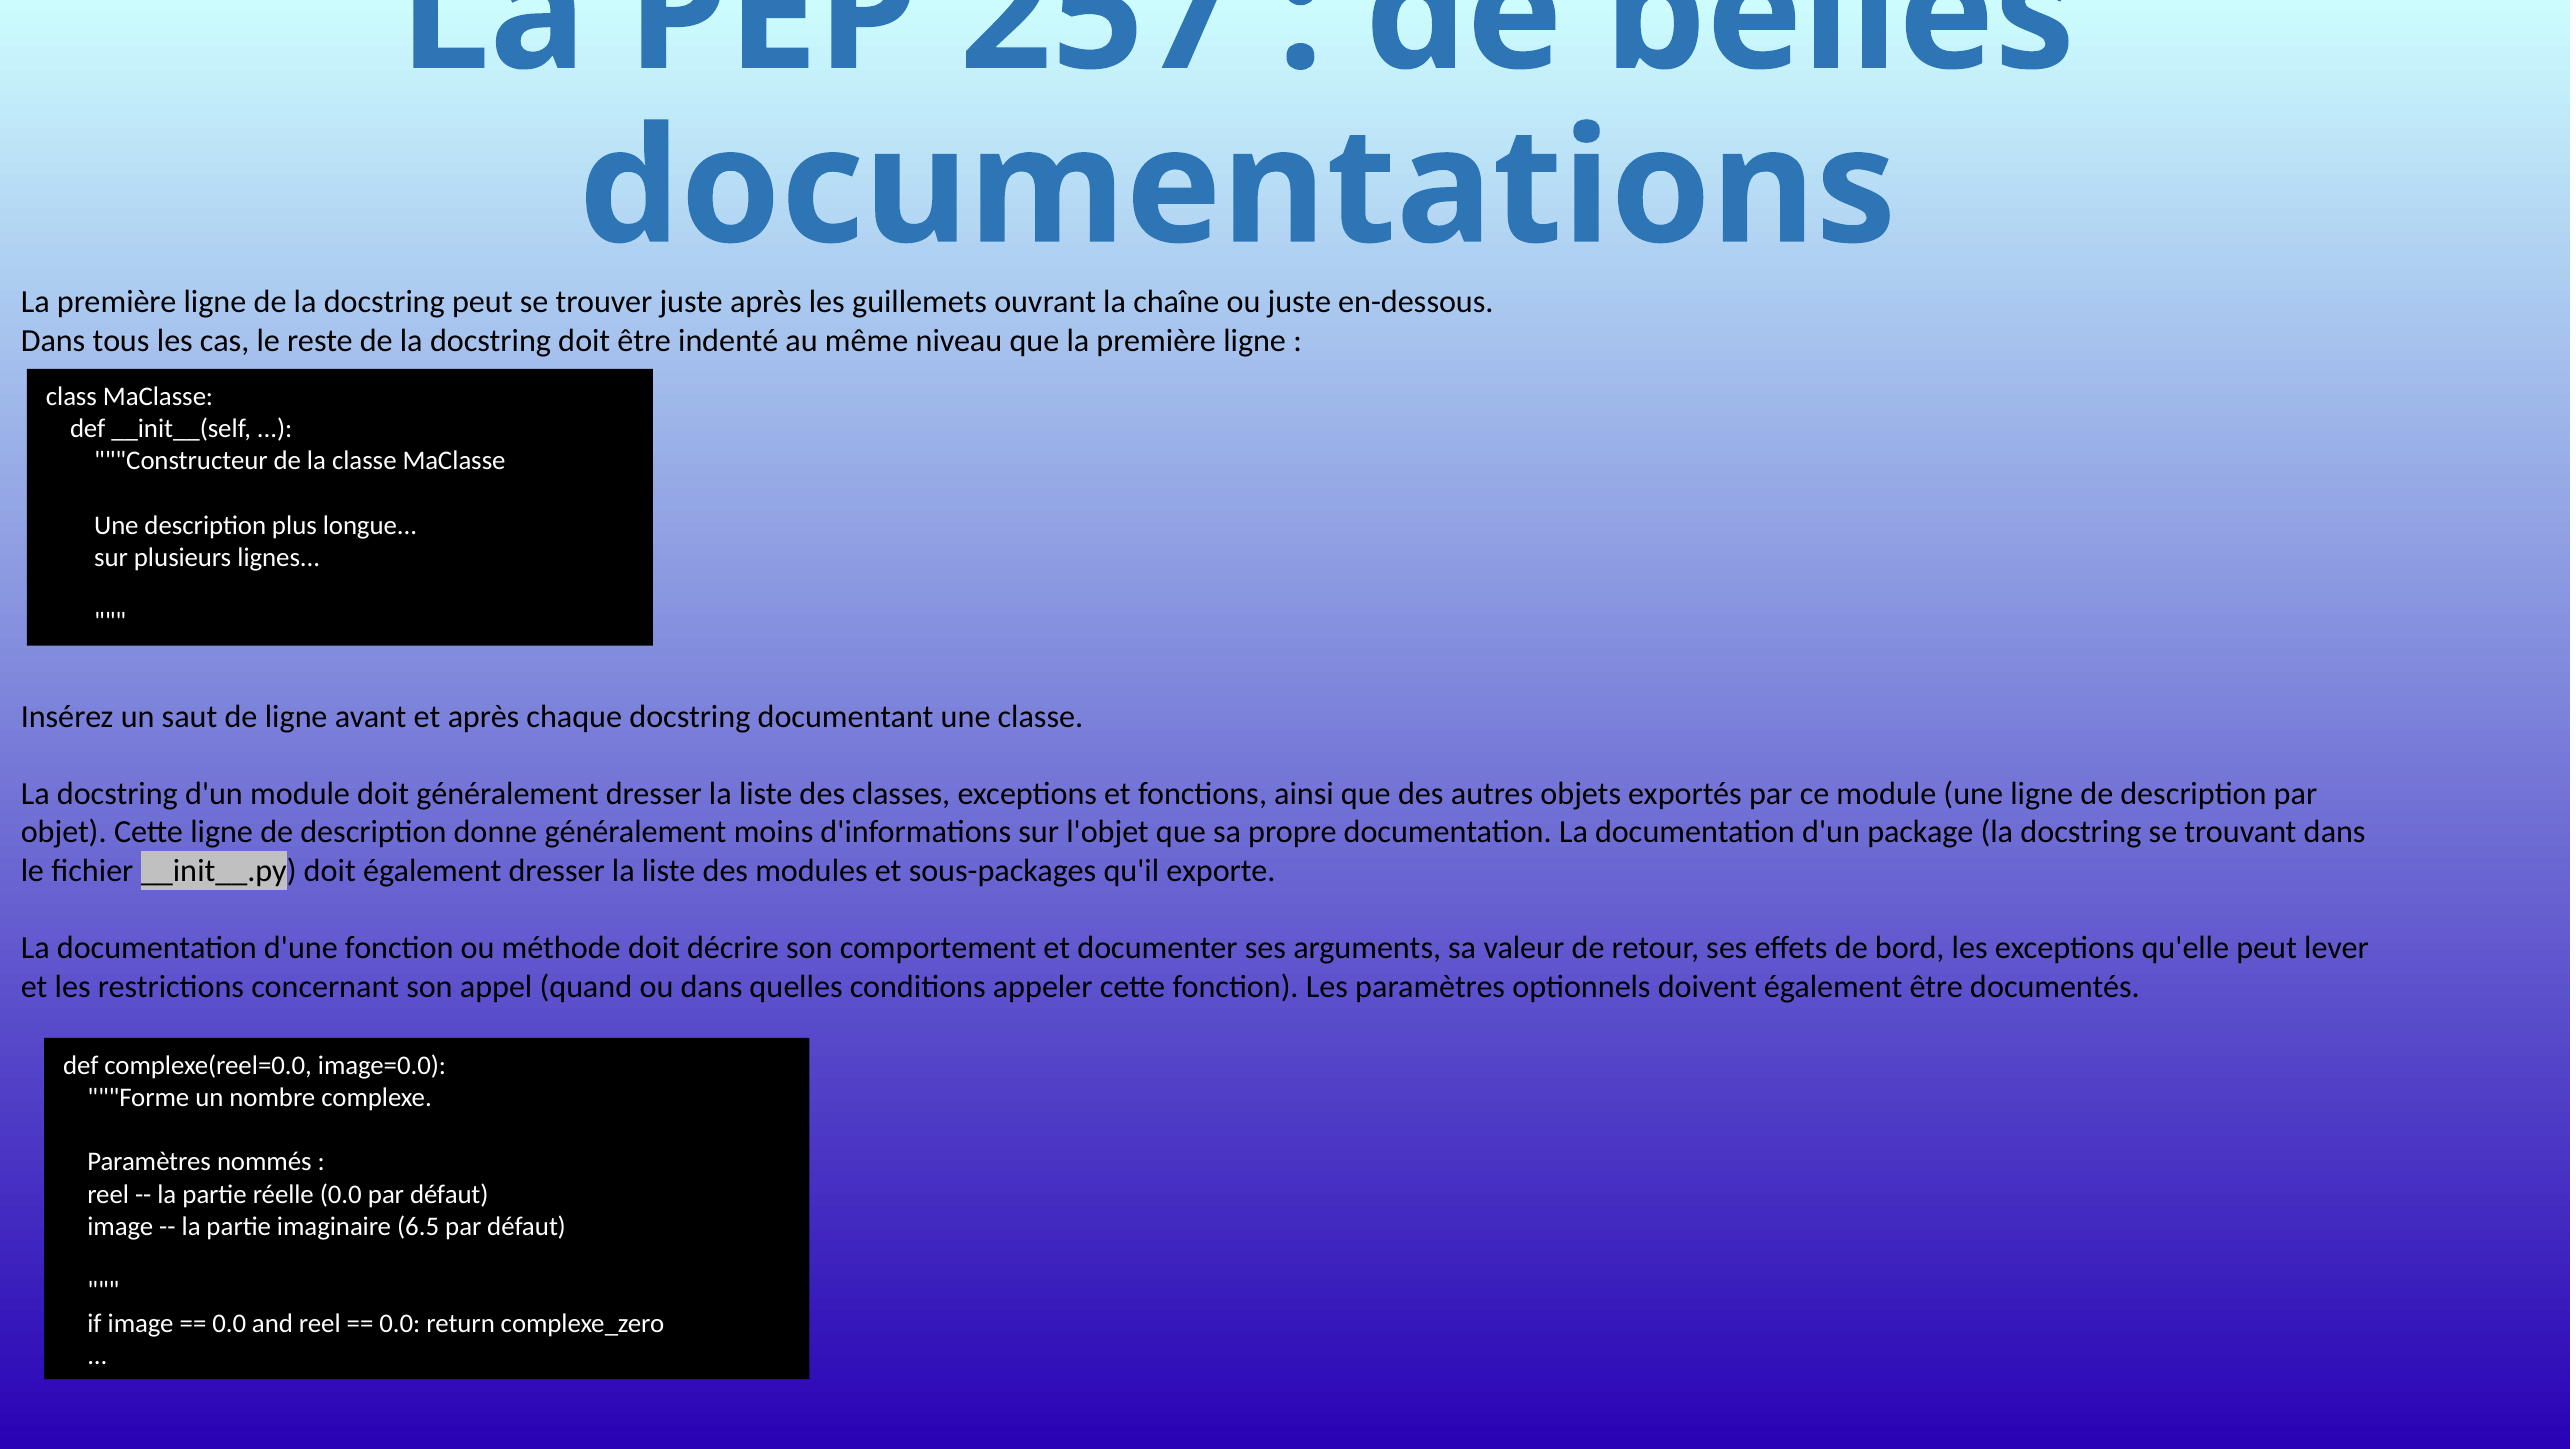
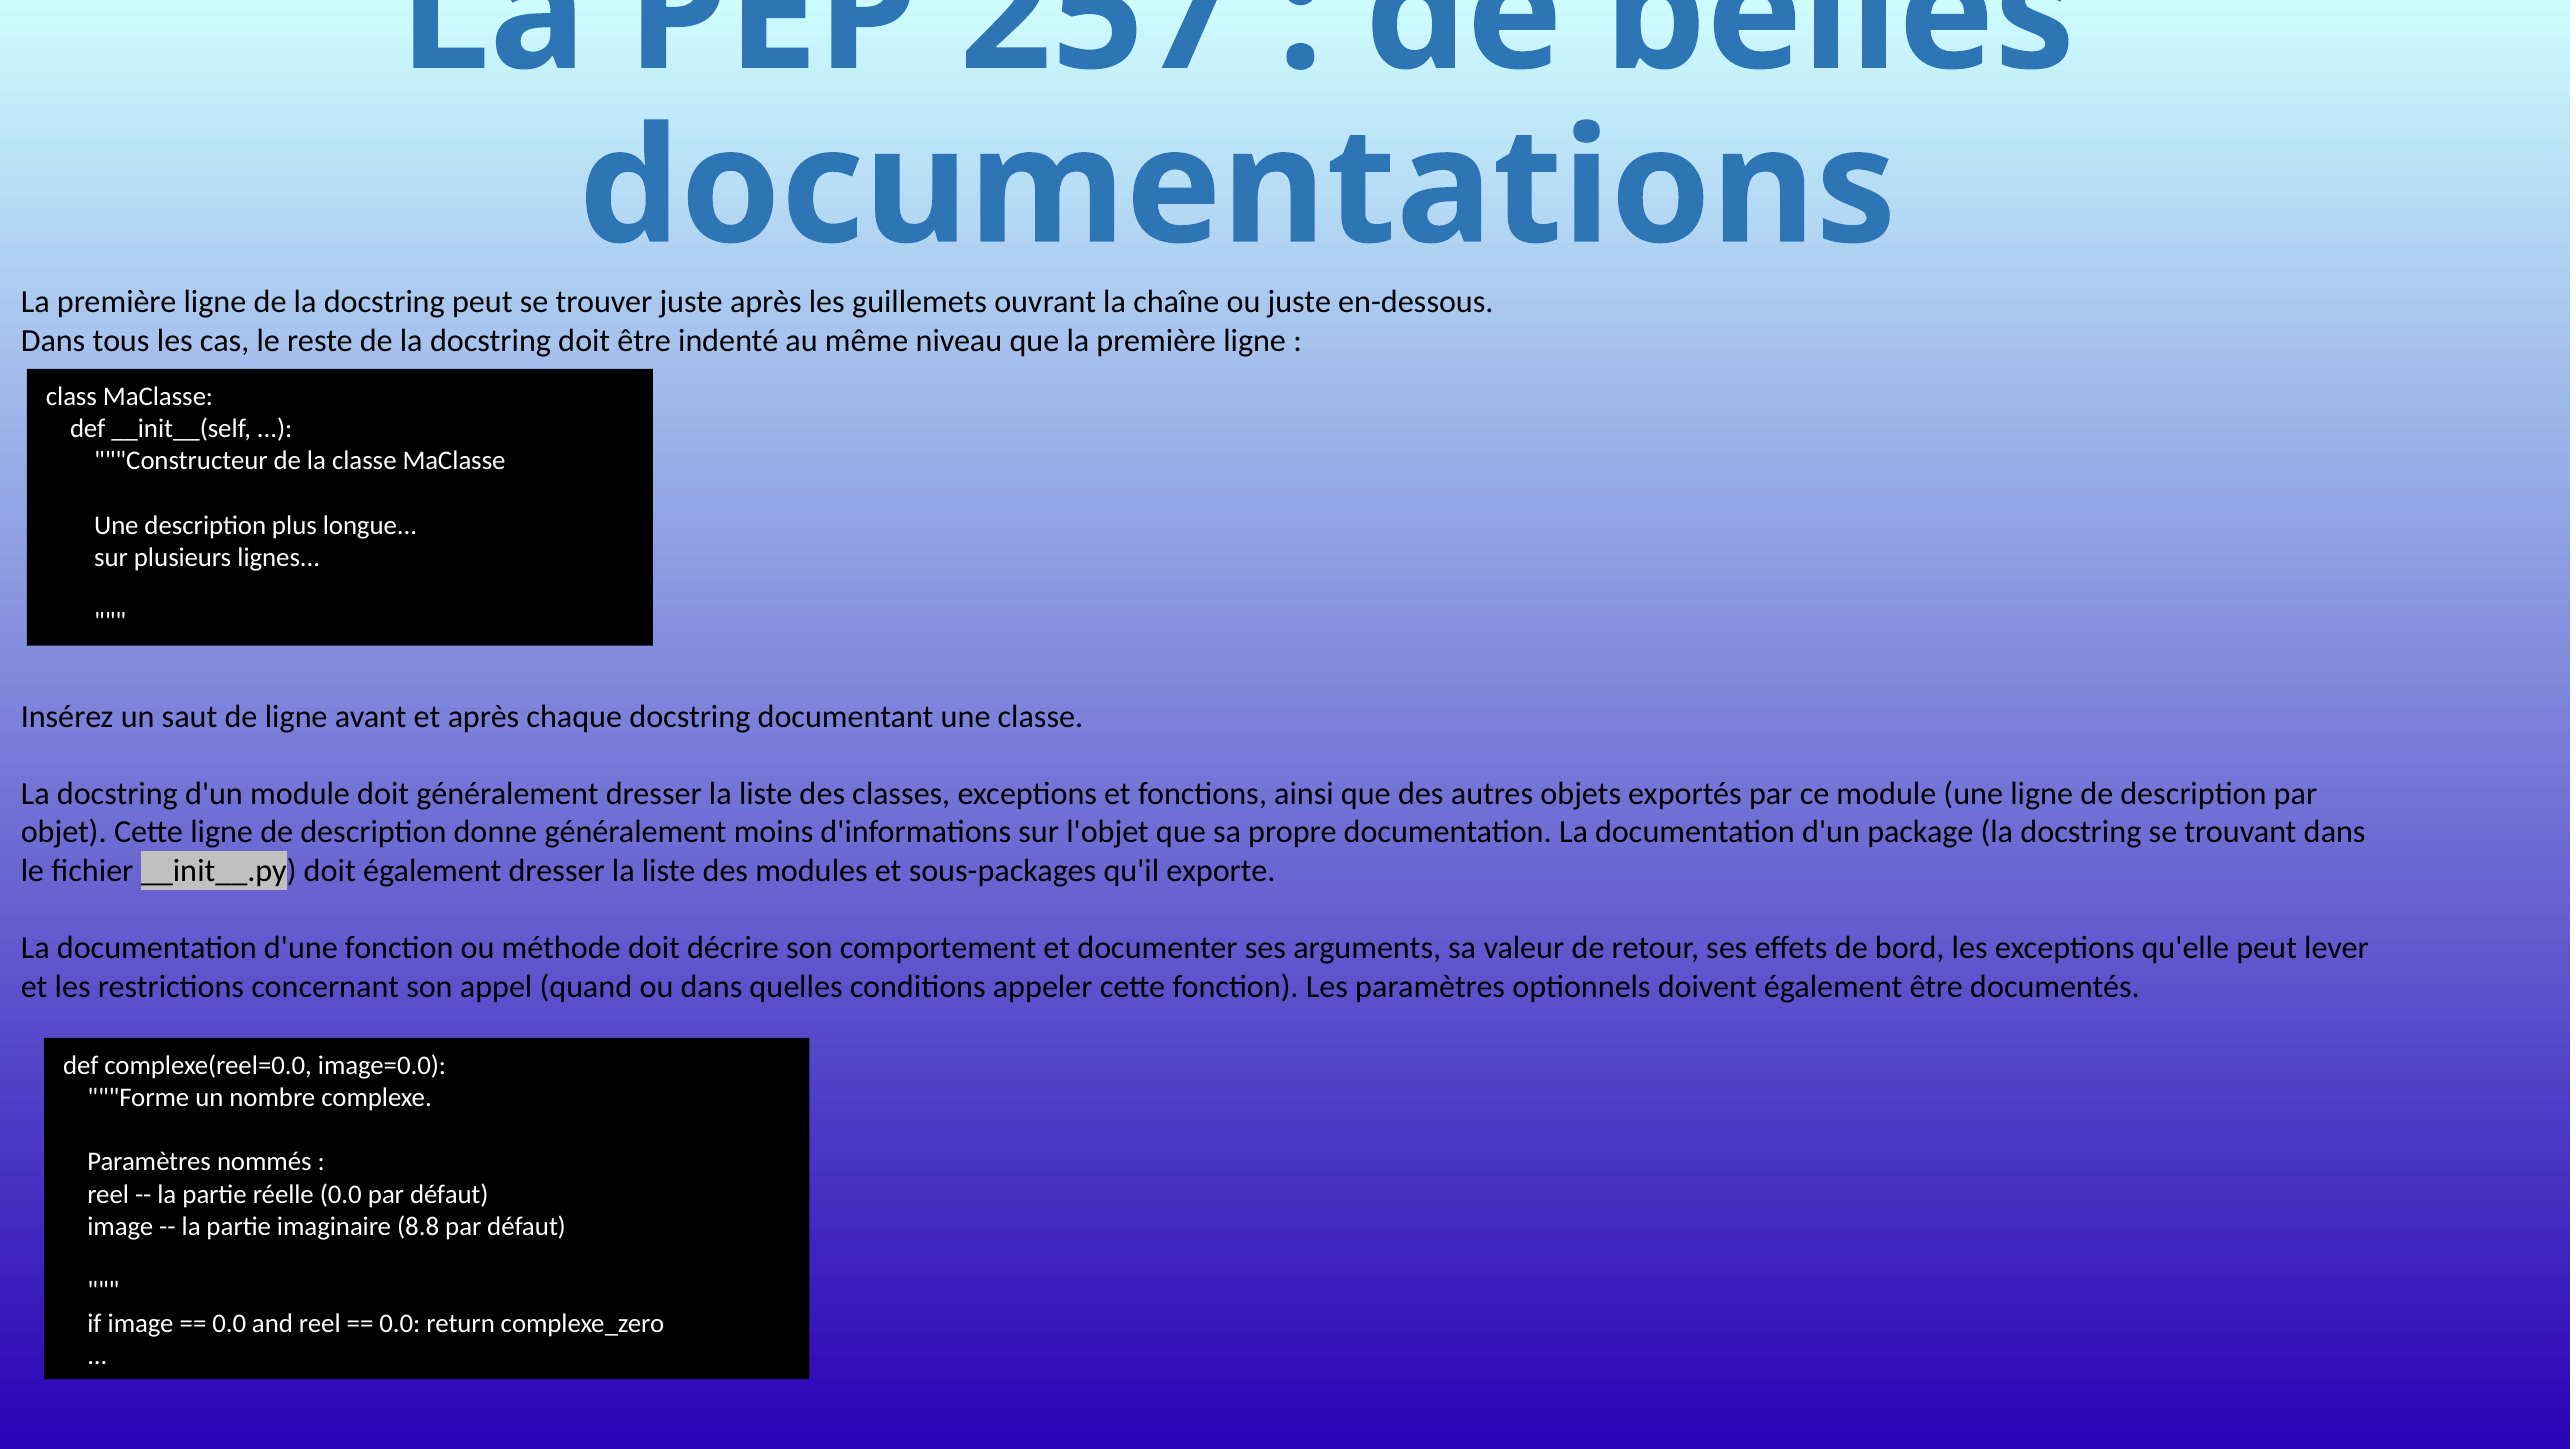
6.5: 6.5 -> 8.8 (418, 1227)
